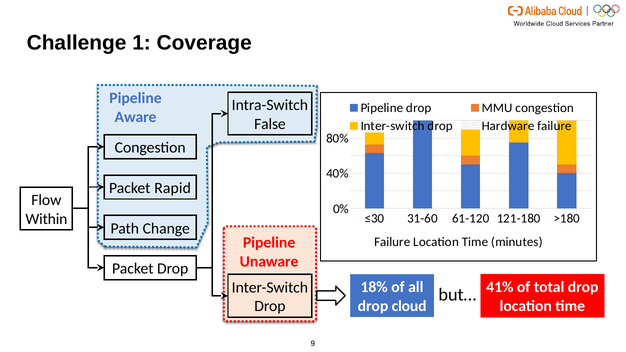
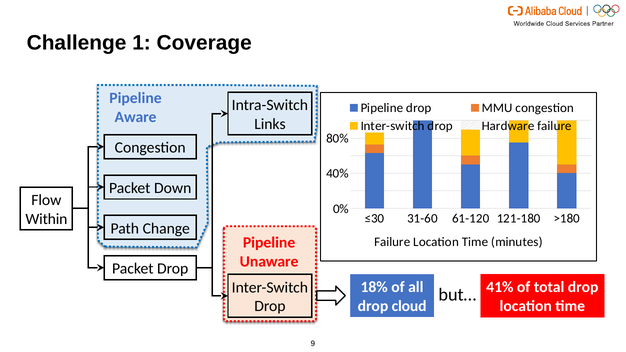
False: False -> Links (270, 124)
Rapid: Rapid -> Down (173, 188)
